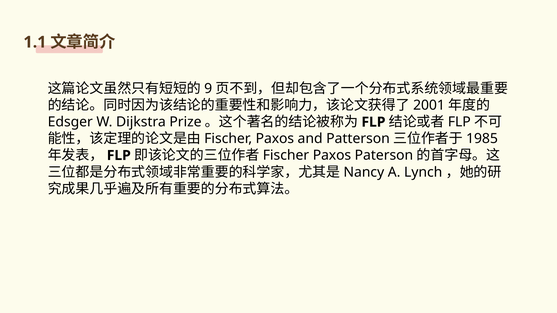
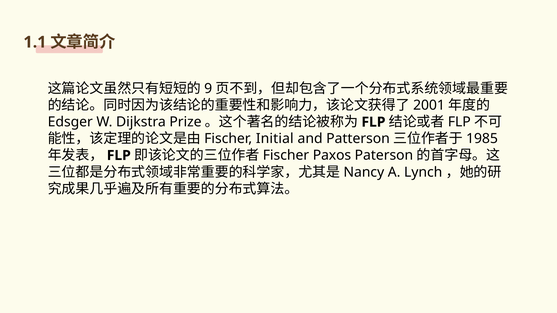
Paxos: Paxos -> Initial (275, 139)
